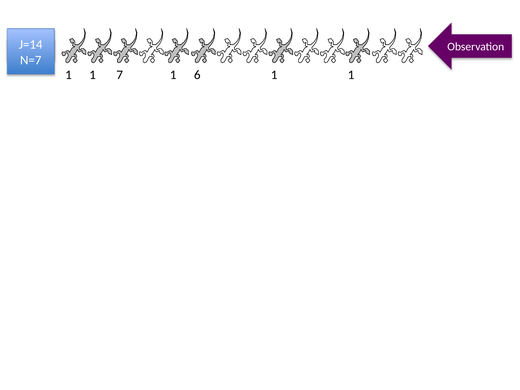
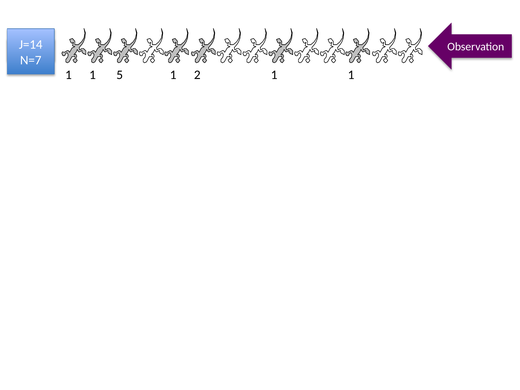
7: 7 -> 5 (120, 75)
6: 6 -> 2 (197, 75)
